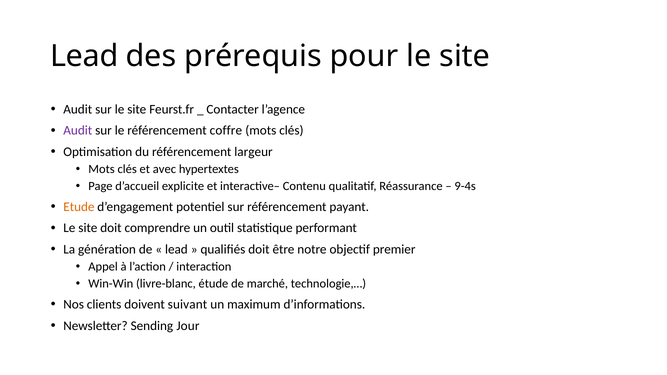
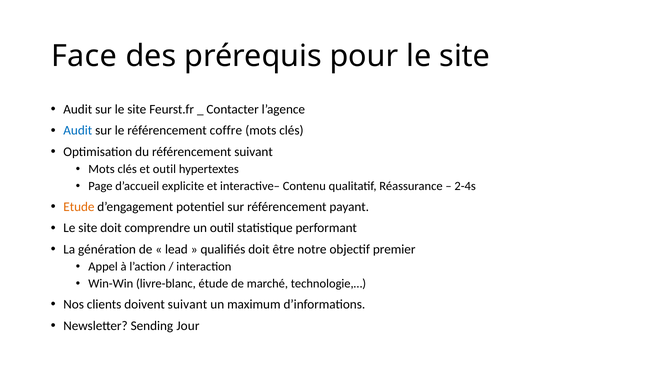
Lead: Lead -> Face (84, 56)
Audit colour: purple -> blue (78, 131)
référencement largeur: largeur -> suivant (254, 152)
et avec: avec -> outil (164, 169)
9-4s: 9-4s -> 2-4s (465, 186)
